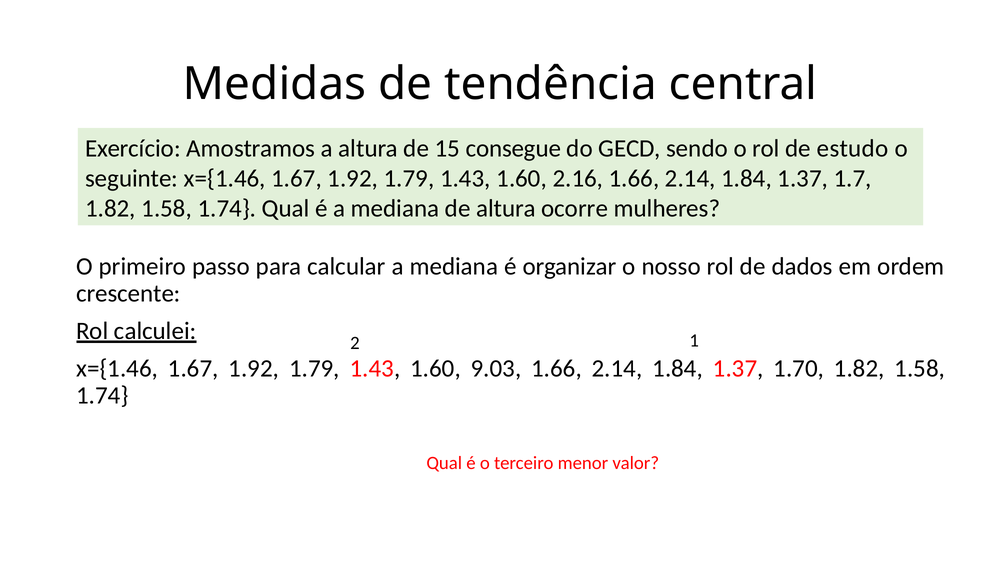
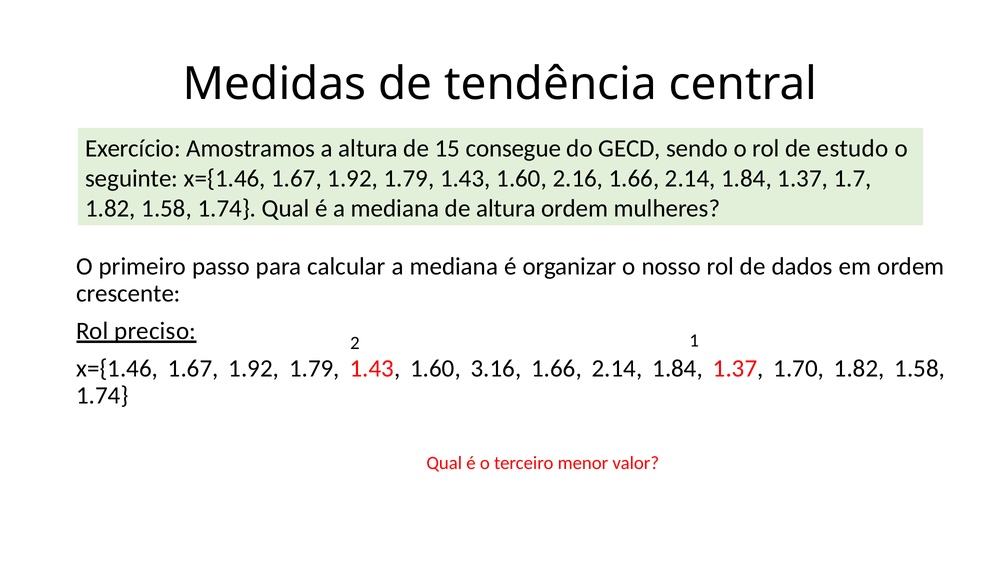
altura ocorre: ocorre -> ordem (575, 208)
calculei: calculei -> preciso (155, 331)
9.03: 9.03 -> 3.16 (496, 368)
